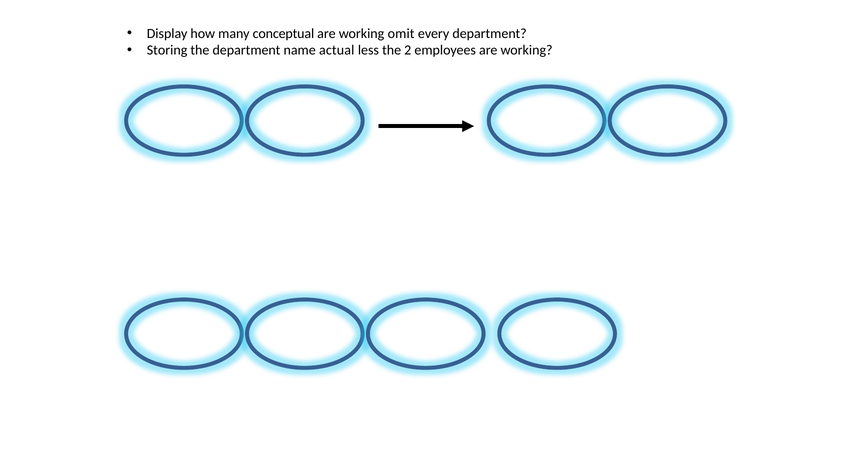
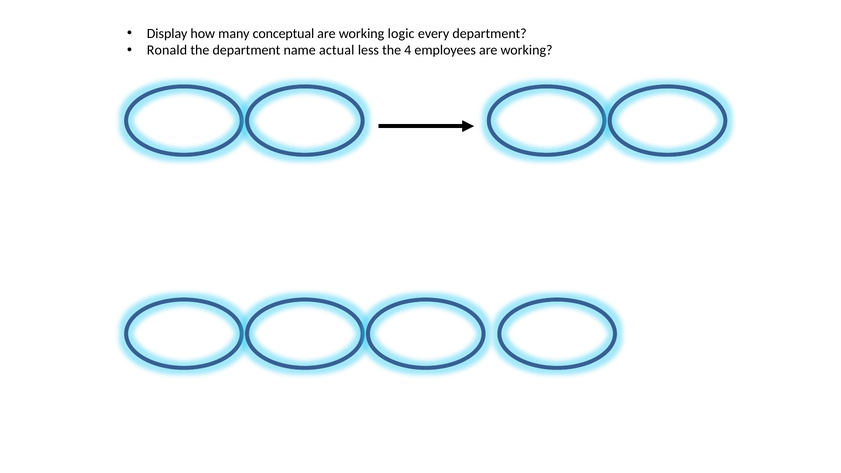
omit: omit -> logic (401, 34)
Storing: Storing -> Ronald (167, 50)
2: 2 -> 4 (408, 50)
